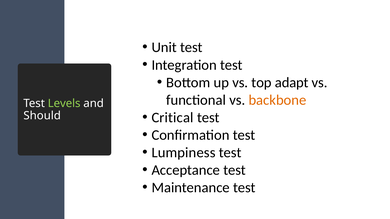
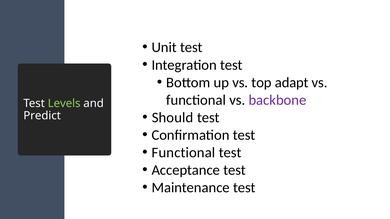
backbone colour: orange -> purple (277, 100)
Critical: Critical -> Should (173, 118)
Should: Should -> Predict (42, 116)
Lumpiness: Lumpiness -> Functional (184, 153)
